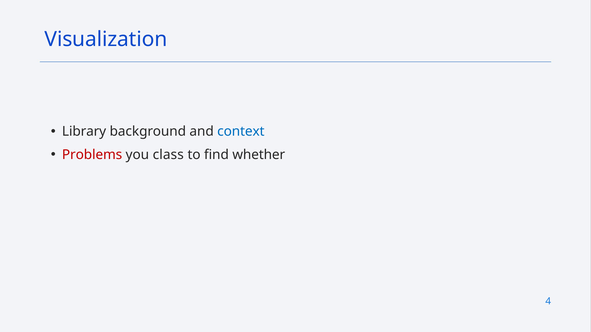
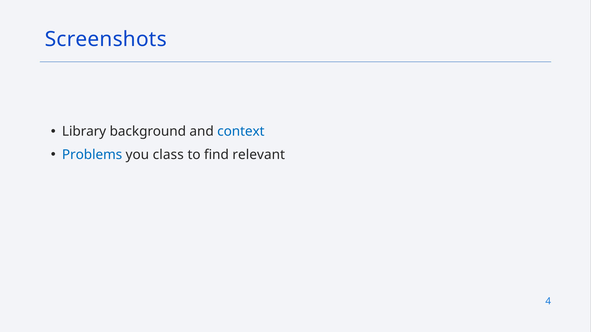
Visualization: Visualization -> Screenshots (106, 39)
Problems colour: red -> blue (92, 155)
whether: whether -> relevant (259, 155)
